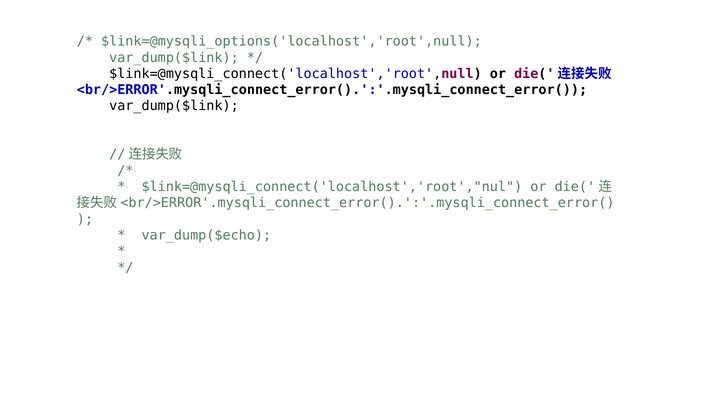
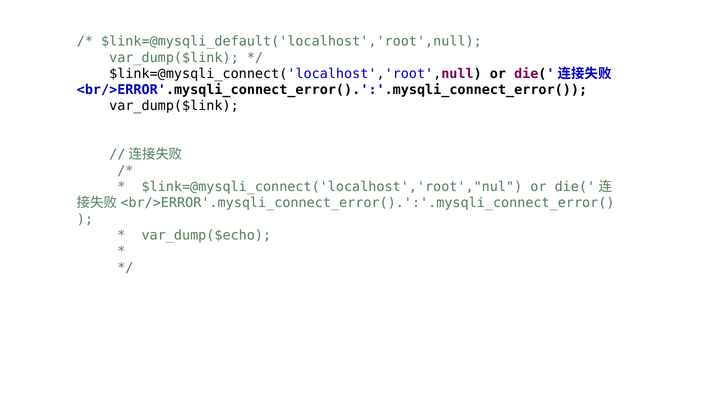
$link=@mysqli_options('localhost','root',null: $link=@mysqli_options('localhost','root',null -> $link=@mysqli_default('localhost','root',null (291, 41)
